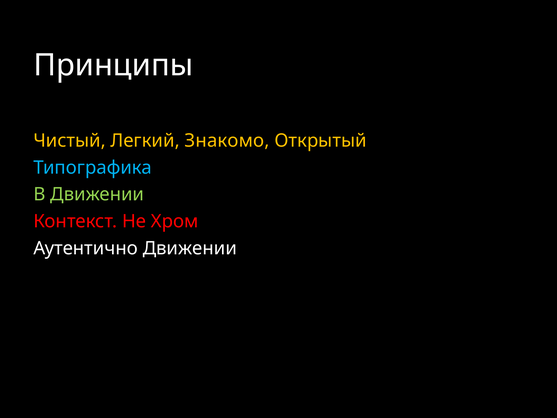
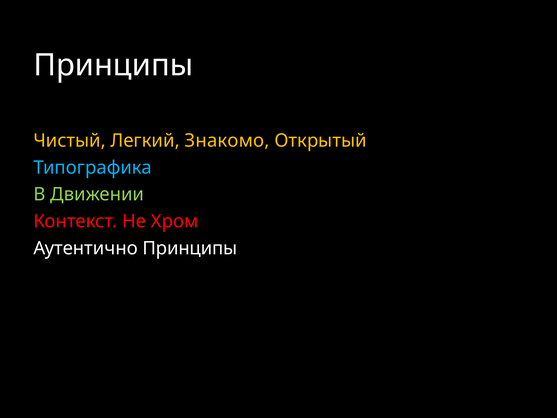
Аутентично Движении: Движении -> Принципы (190, 248)
